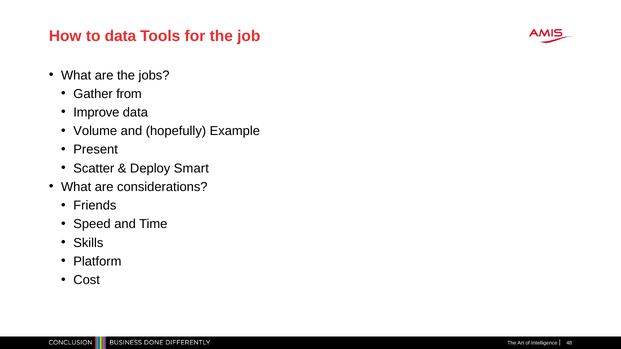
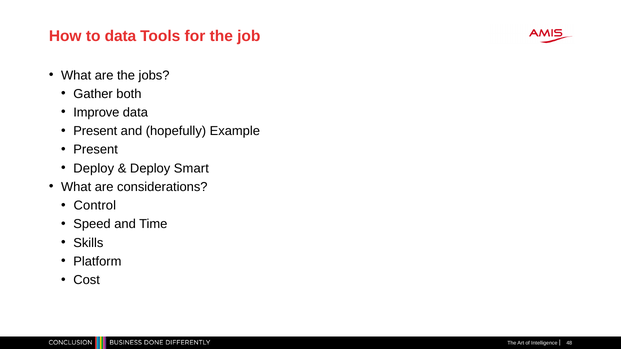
from: from -> both (129, 94)
Volume: Volume -> Present (95, 131)
Scatter: Scatter -> Deploy (94, 168)
Friends: Friends -> Control (95, 206)
